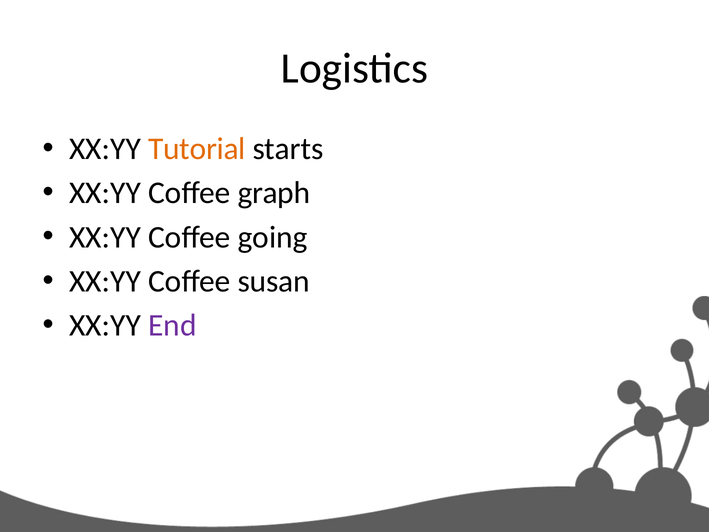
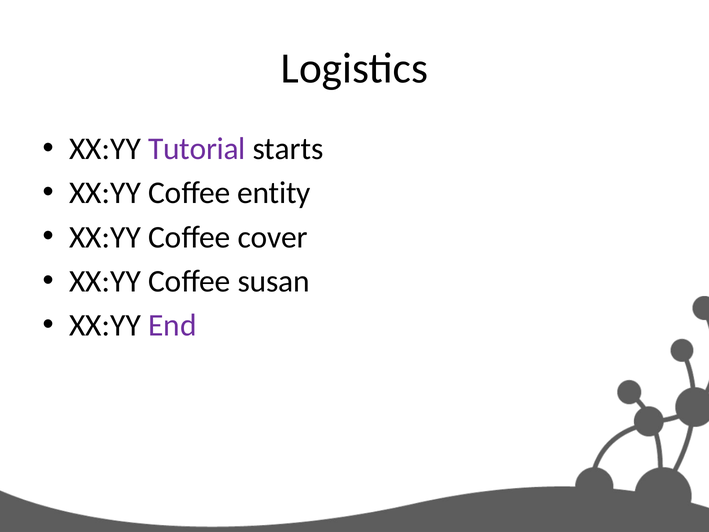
Tutorial colour: orange -> purple (197, 149)
graph: graph -> entity (274, 193)
going: going -> cover (273, 237)
